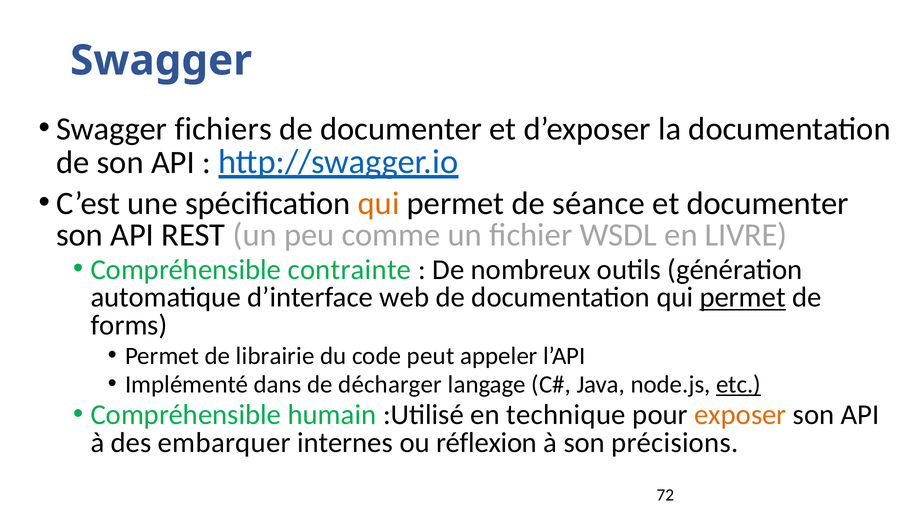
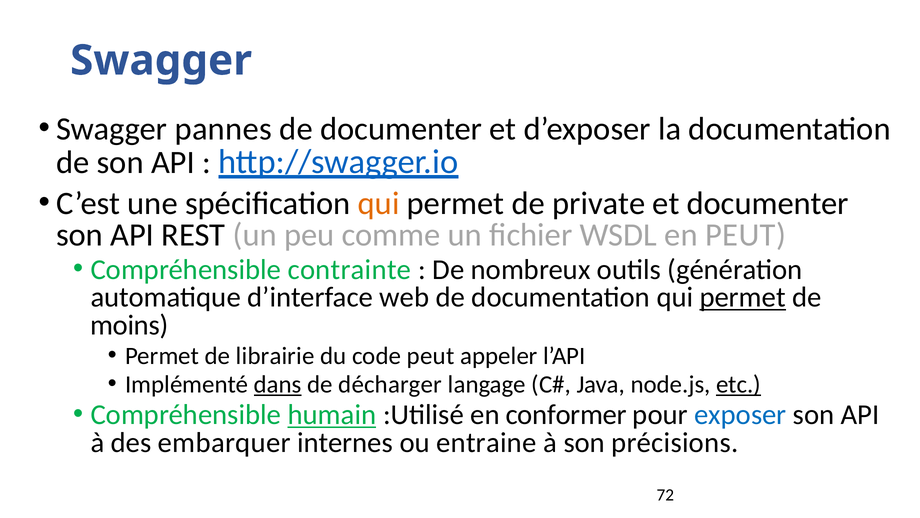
fichiers: fichiers -> pannes (223, 129)
séance: séance -> private (599, 203)
en LIVRE: LIVRE -> PEUT (746, 235)
forms: forms -> moins (129, 325)
dans underline: none -> present (278, 384)
humain underline: none -> present (332, 414)
technique: technique -> conformer (566, 414)
exposer colour: orange -> blue (740, 414)
réflexion: réflexion -> entraine (486, 442)
